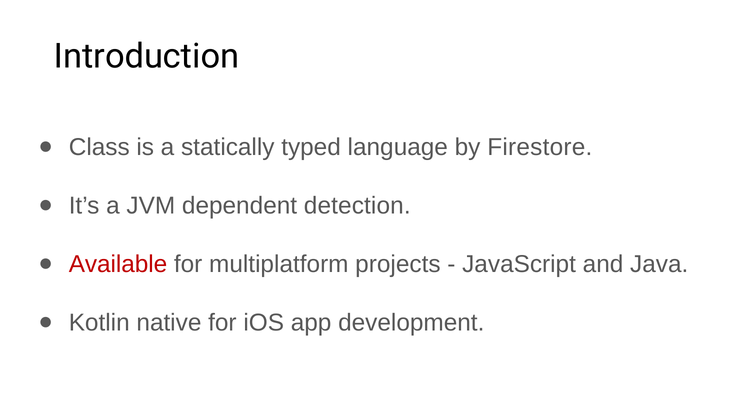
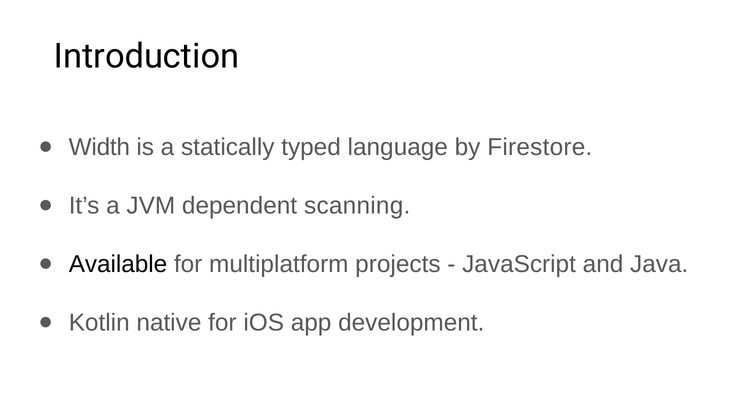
Class: Class -> Width (99, 147)
detection: detection -> scanning (357, 206)
Available colour: red -> black (118, 264)
